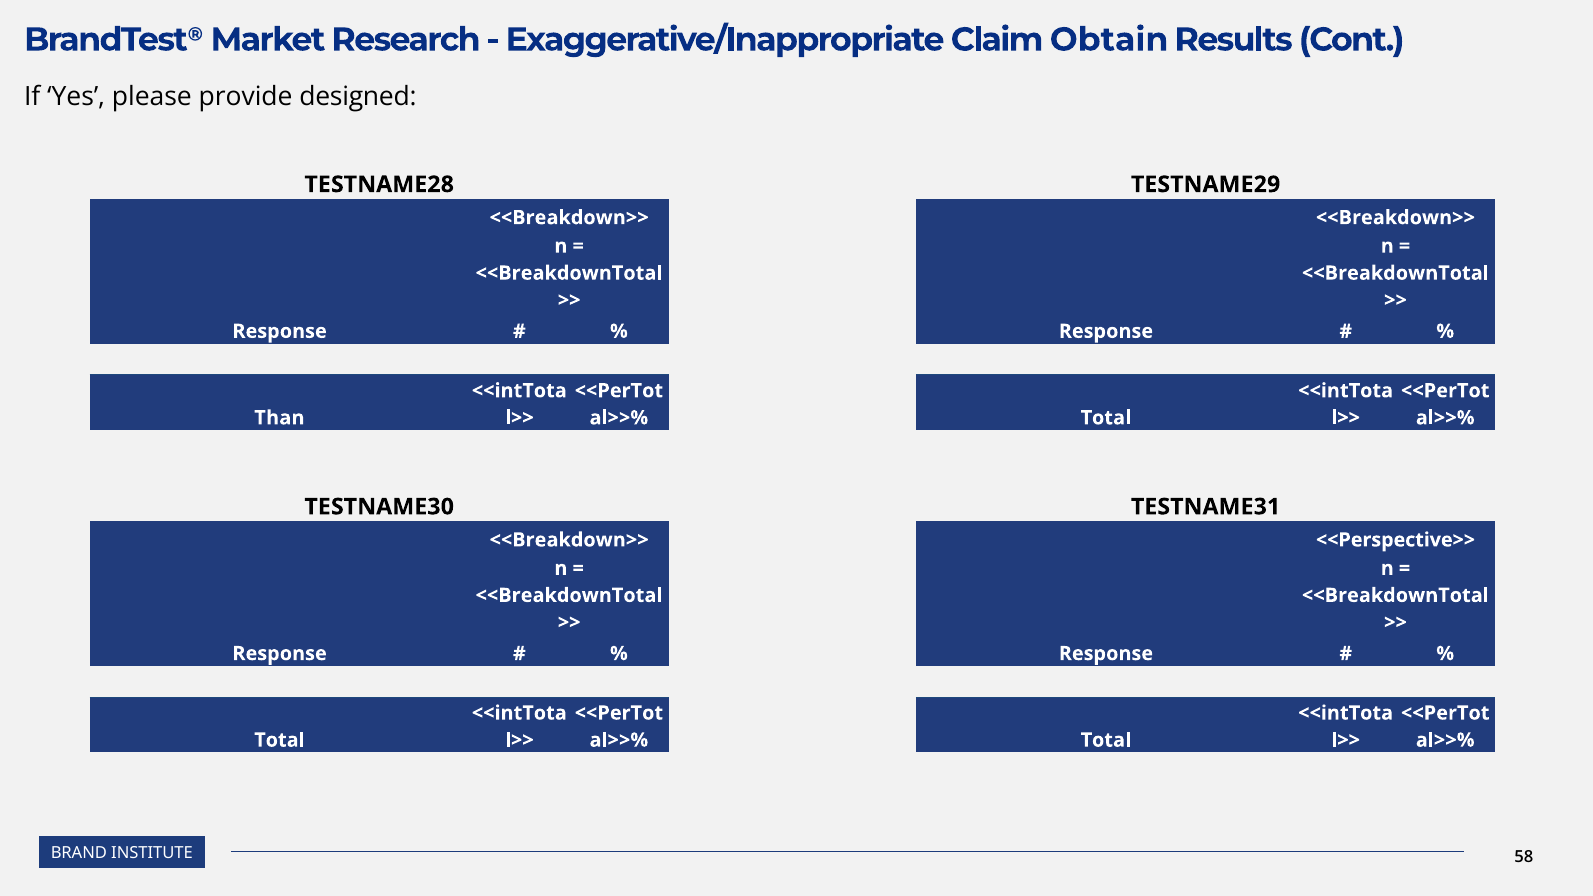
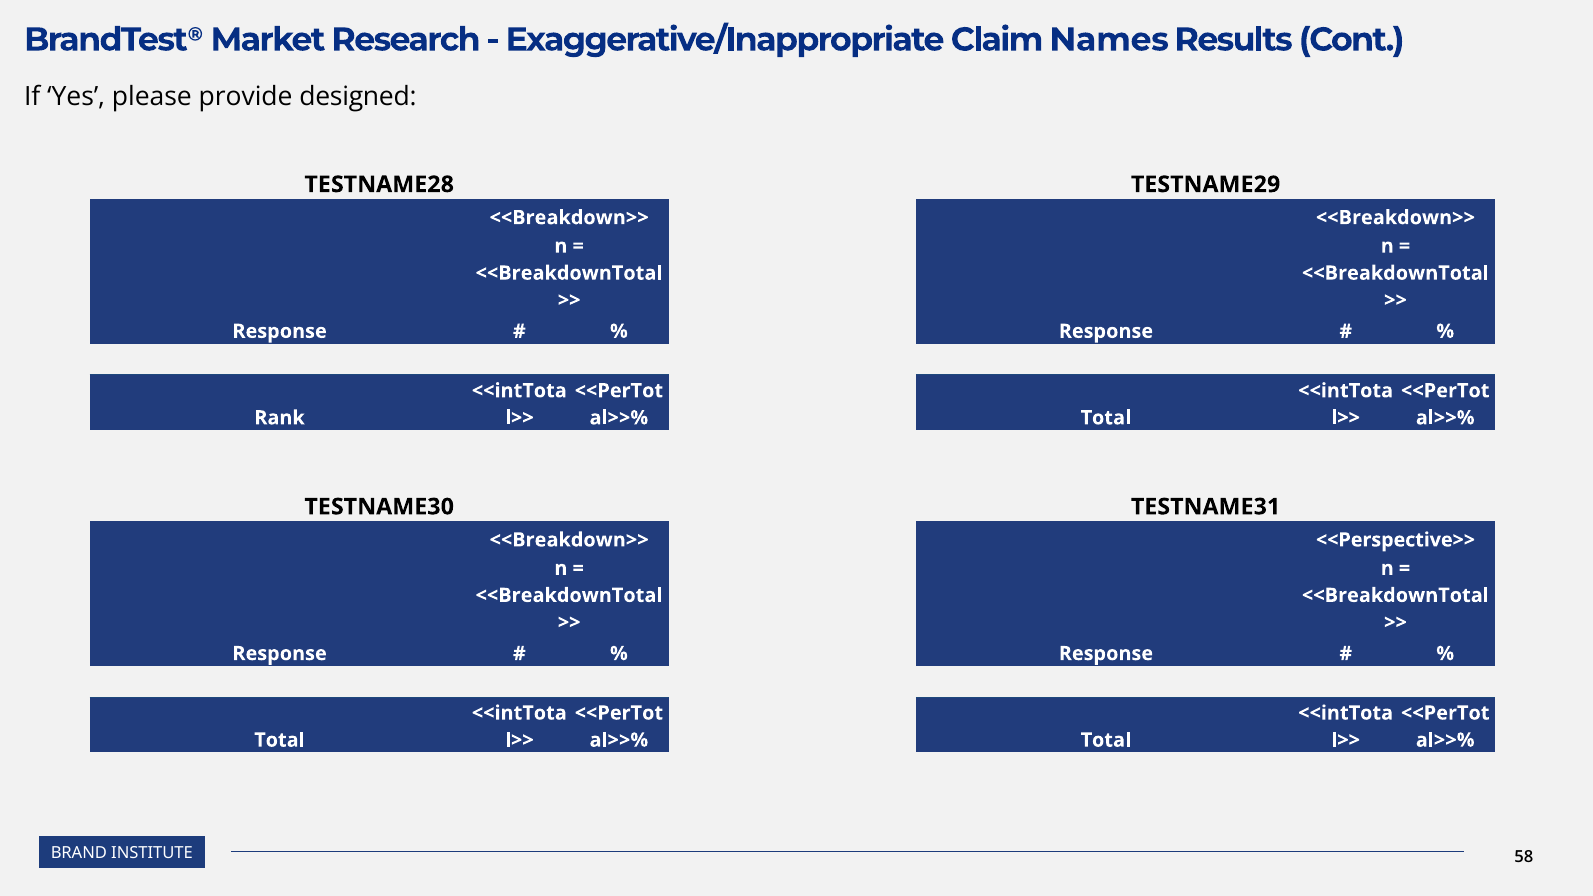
Obtain: Obtain -> Names (1109, 40)
Than: Than -> Rank (280, 418)
